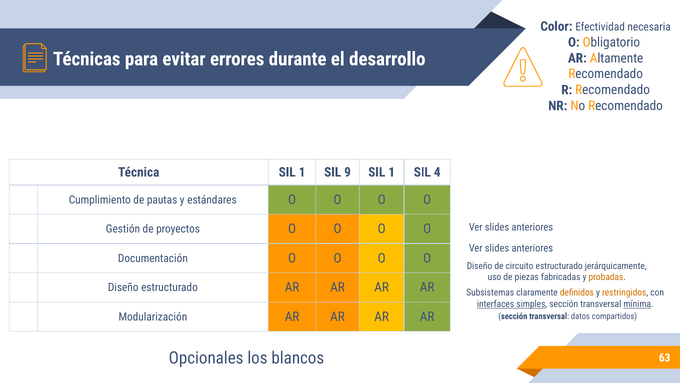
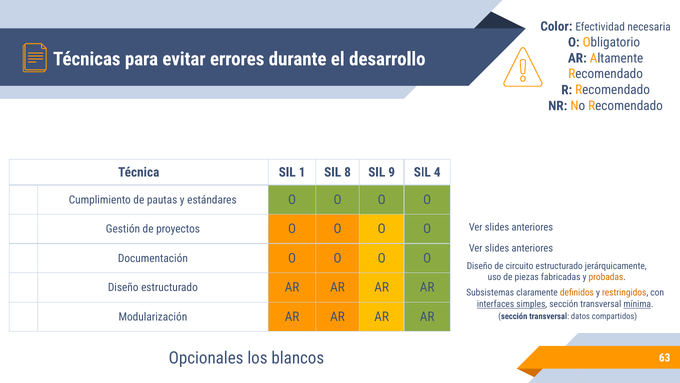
9: 9 -> 8 (348, 172)
1: 1 -> 9 (392, 172)
